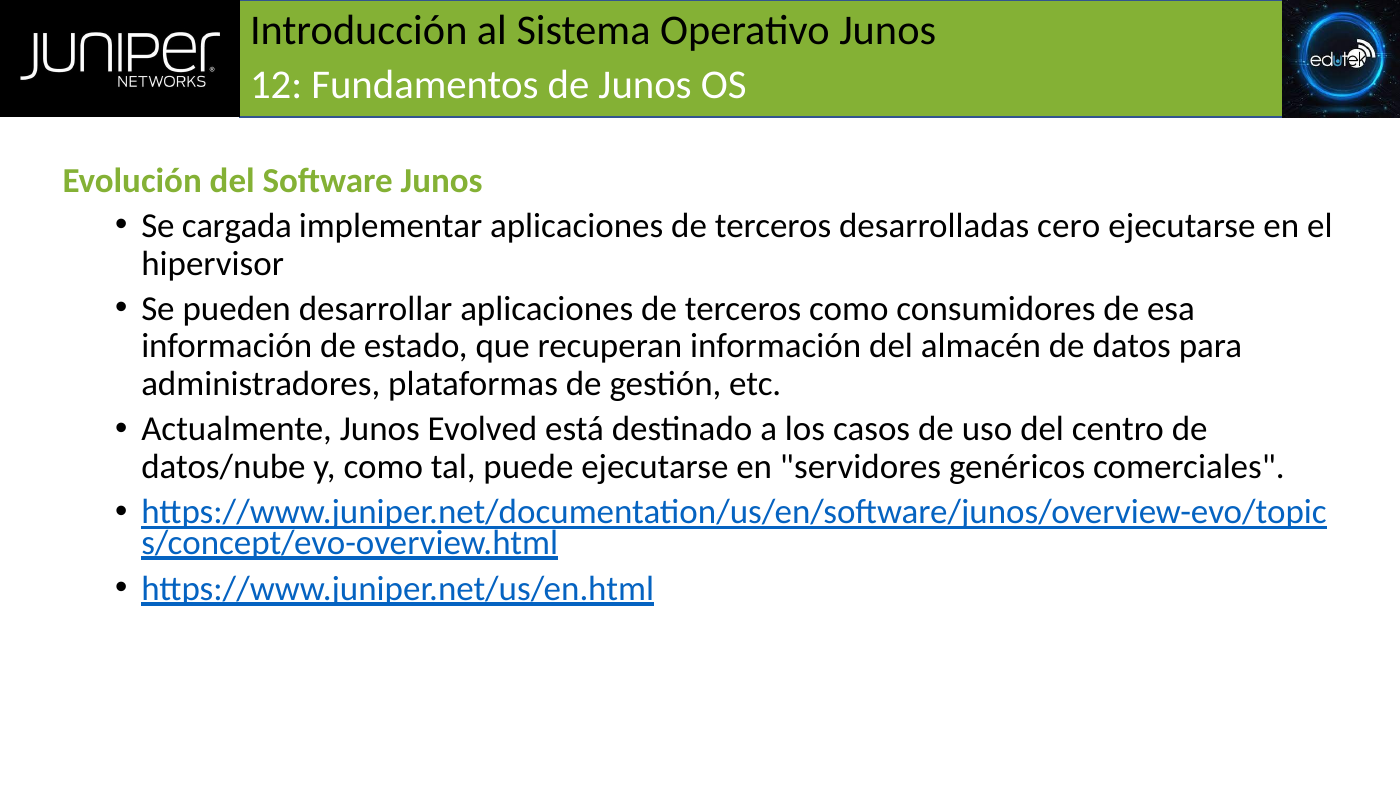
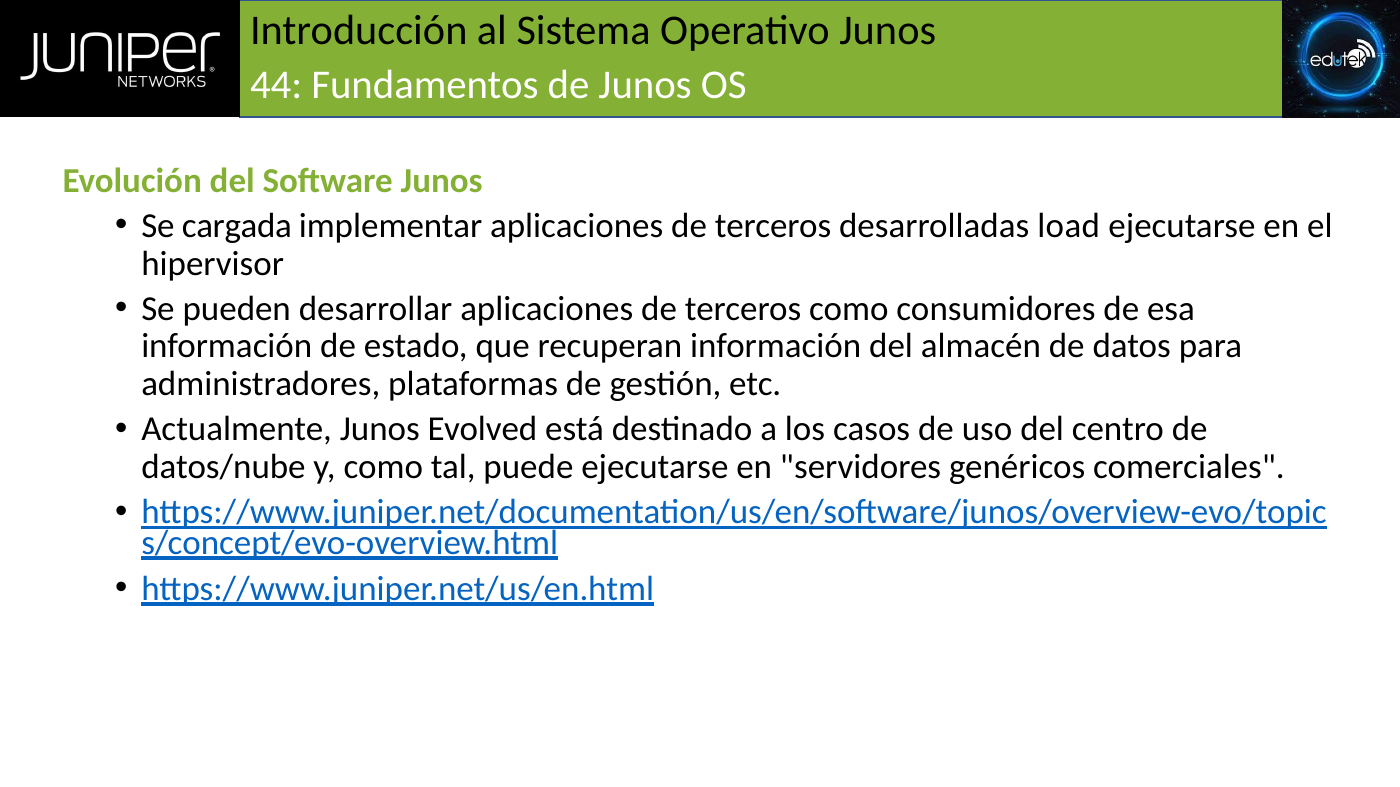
12: 12 -> 44 (276, 85)
cero: cero -> load (1069, 226)
